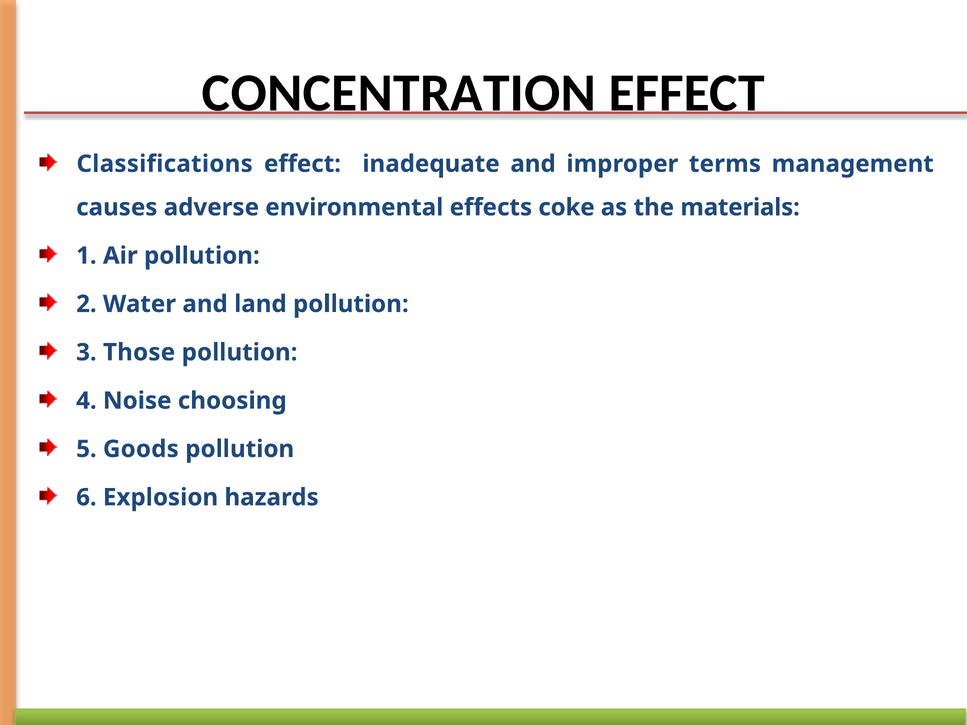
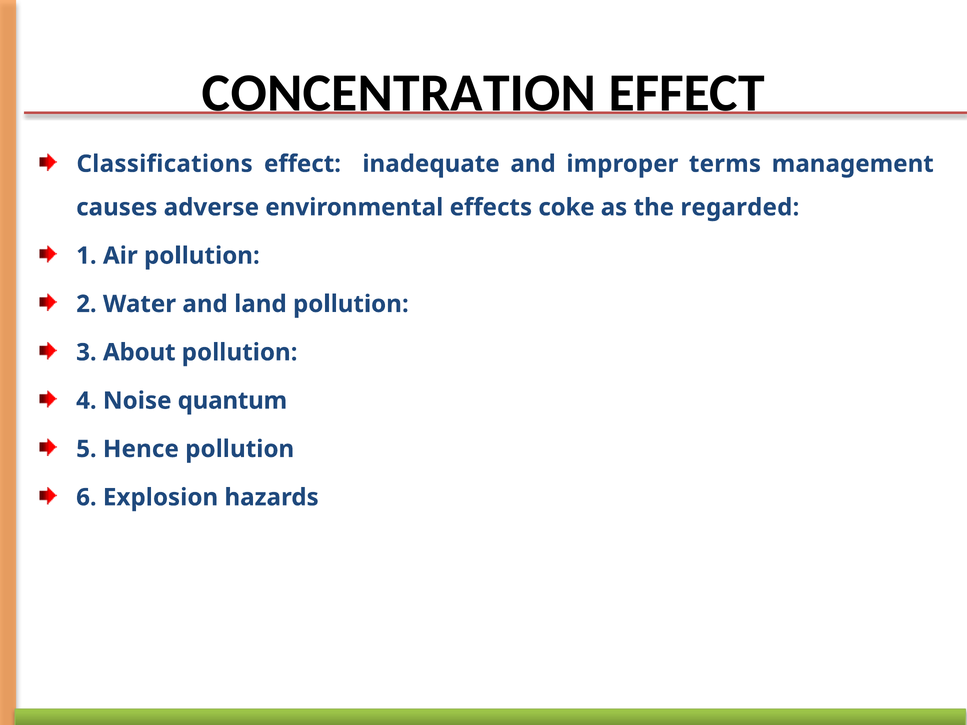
materials: materials -> regarded (740, 207)
Those: Those -> About (139, 353)
choosing: choosing -> quantum (232, 401)
Goods: Goods -> Hence (141, 449)
